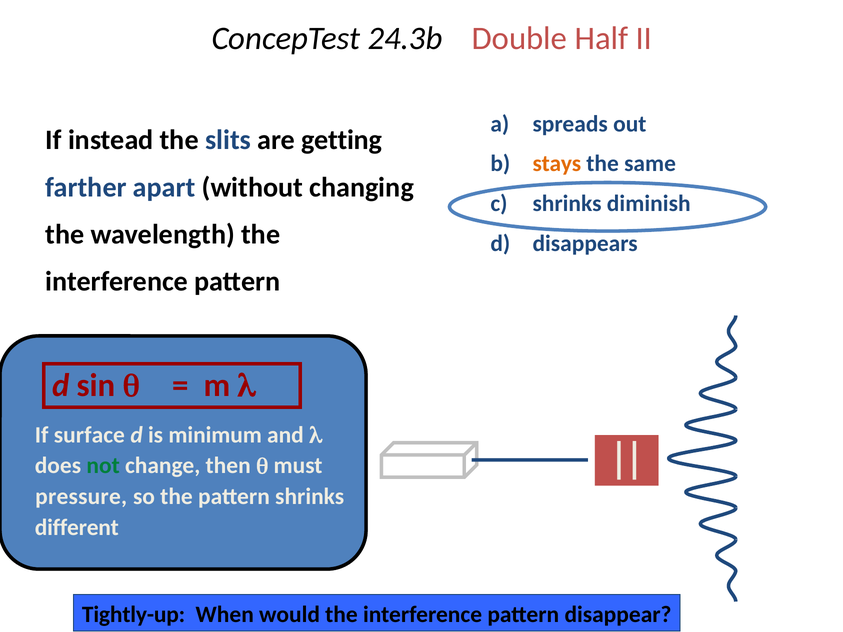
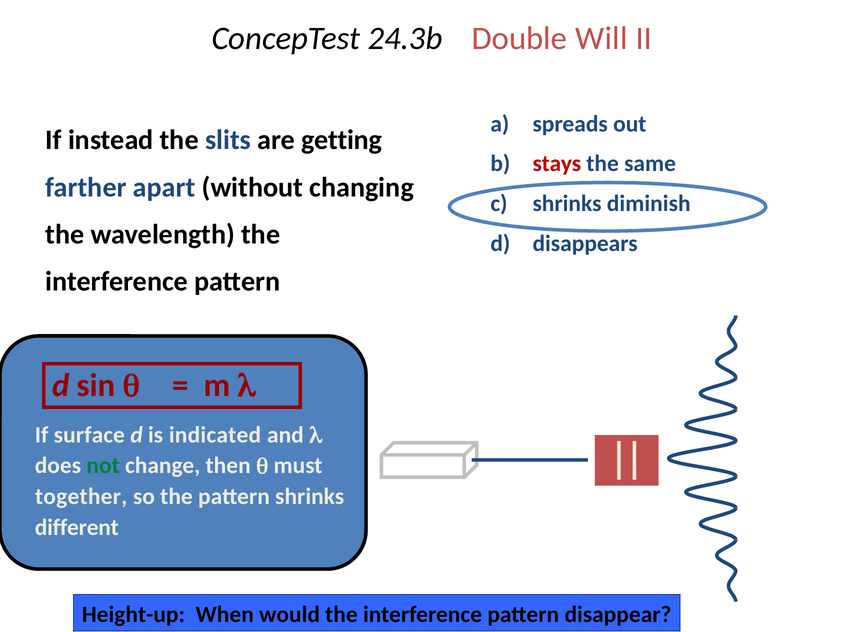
Half: Half -> Will (601, 38)
stays colour: orange -> red (557, 164)
minimum: minimum -> indicated (215, 435)
pressure: pressure -> together (81, 497)
Tightly-up: Tightly-up -> Height-up (133, 615)
